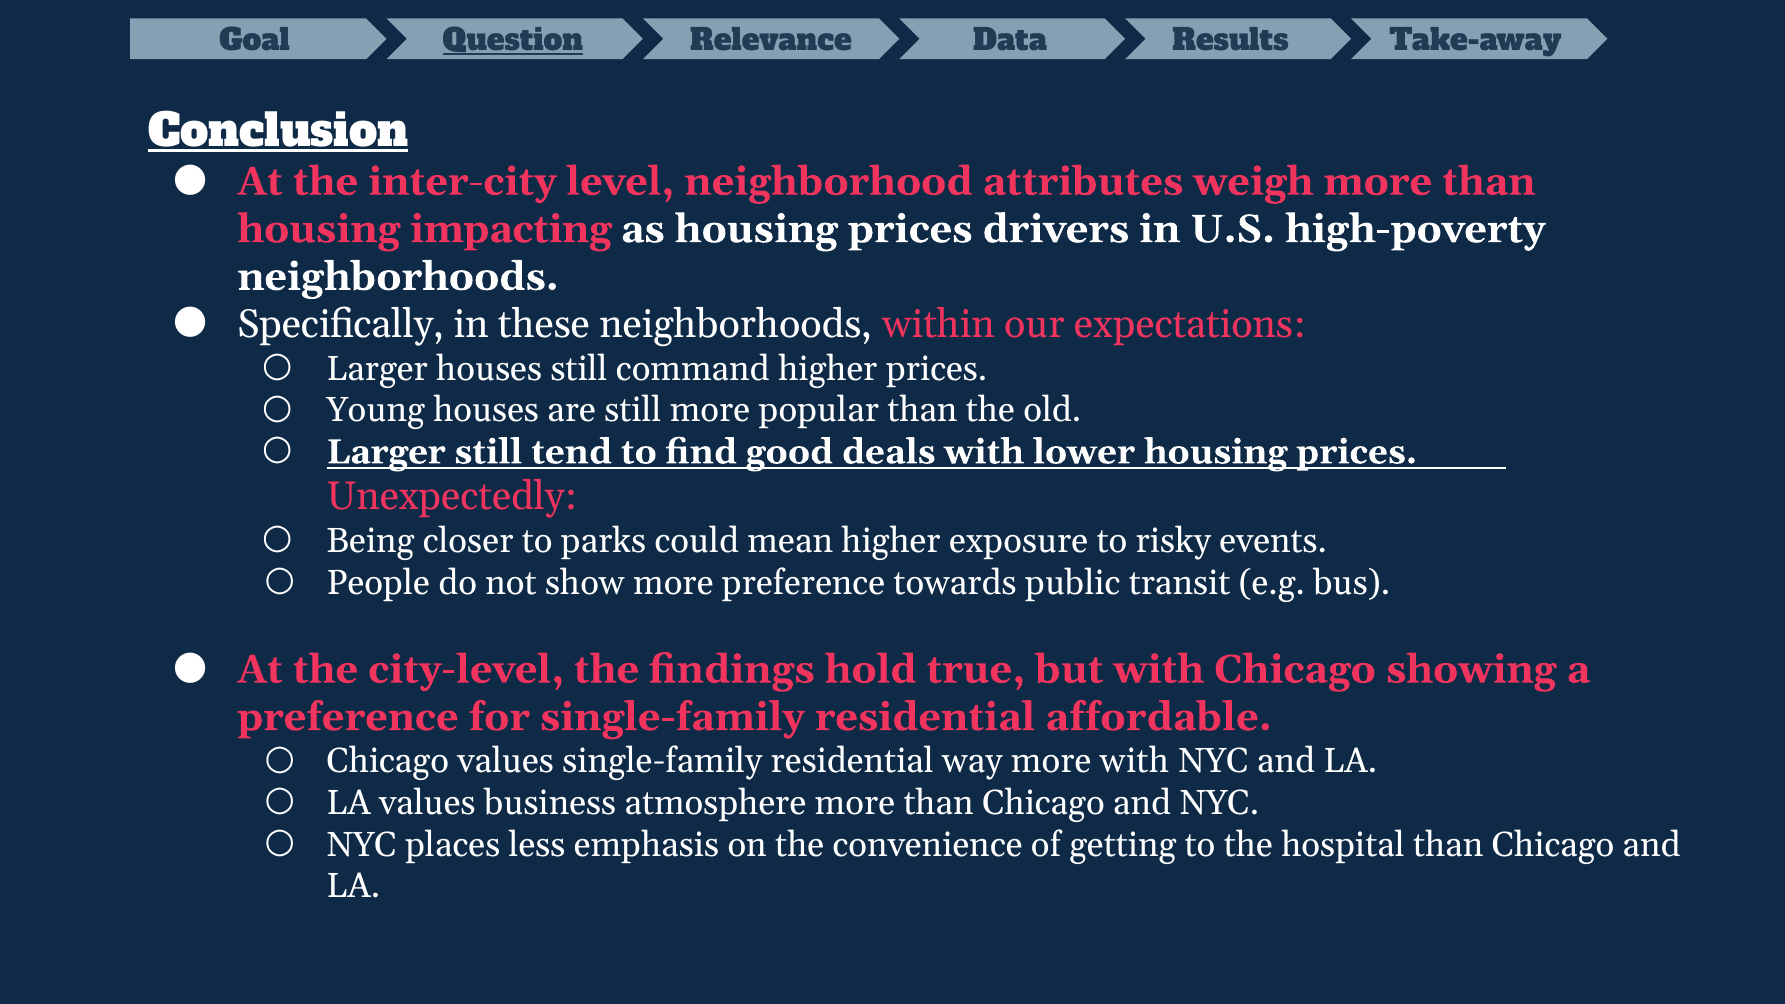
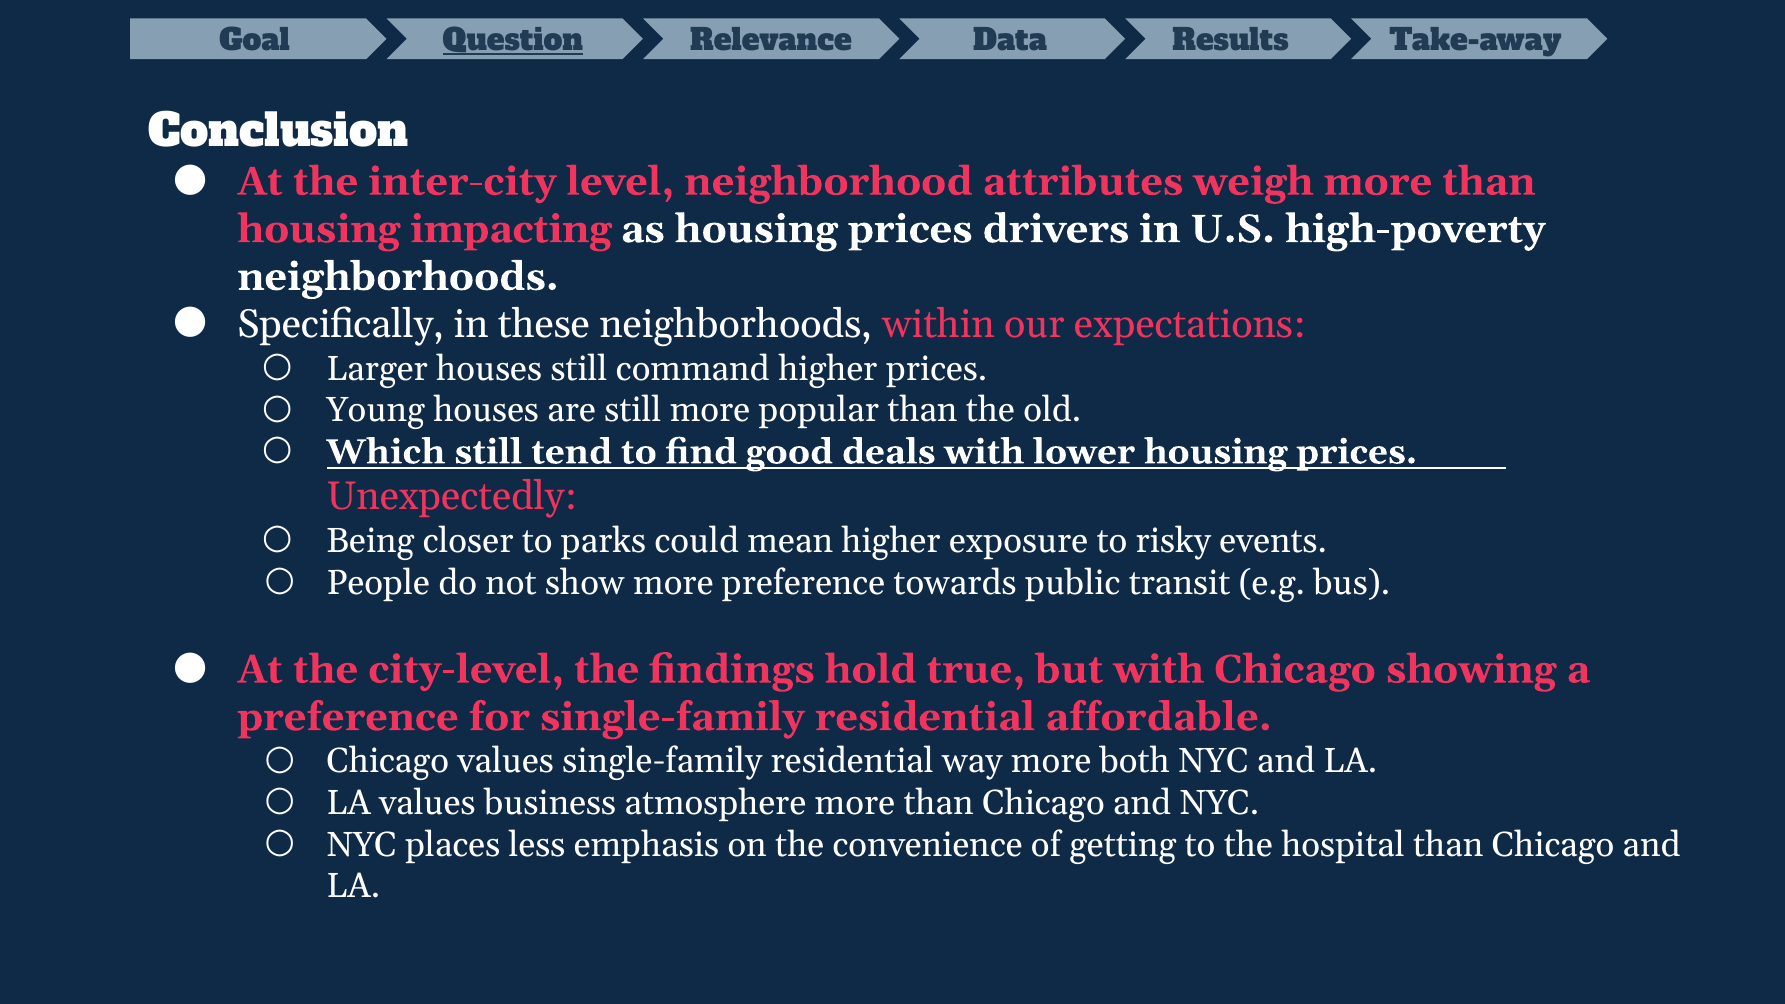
Conclusion underline: present -> none (278, 131)
Larger: Larger -> Which (386, 452)
more with: with -> both (1135, 761)
